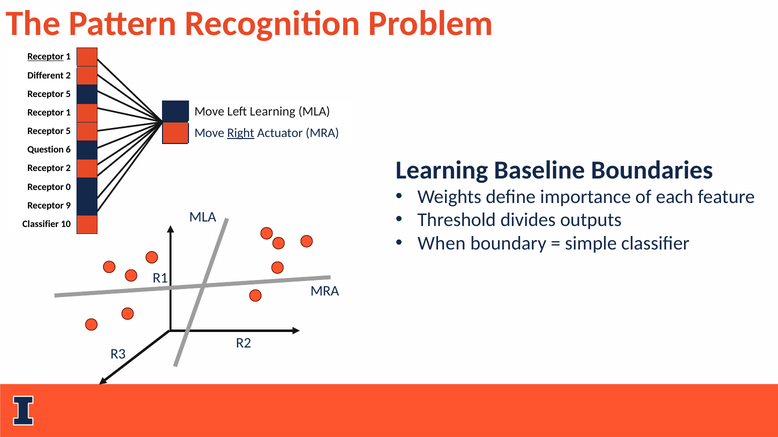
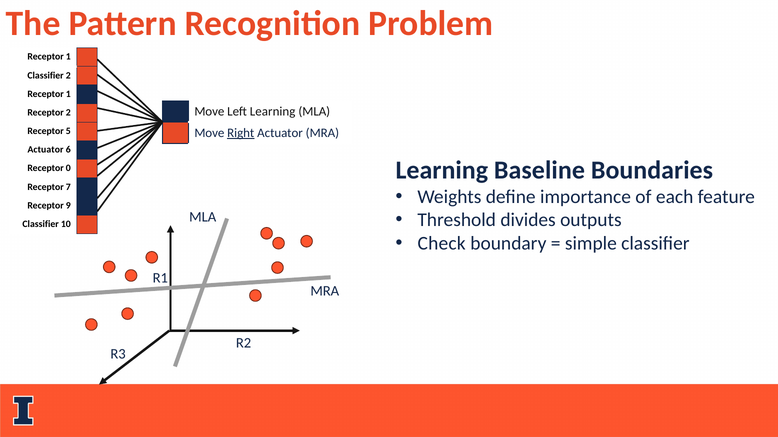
Receptor underline: present -> none (46, 57)
Different: Different -> Classifier (46, 75)
5: 5 -> 1 (68, 94)
1: 1 -> 2 (68, 113)
Question: Question -> Actuator (46, 150)
Receptor 2: 2 -> 0 (68, 168)
0: 0 -> 7 (68, 187)
When: When -> Check (442, 244)
